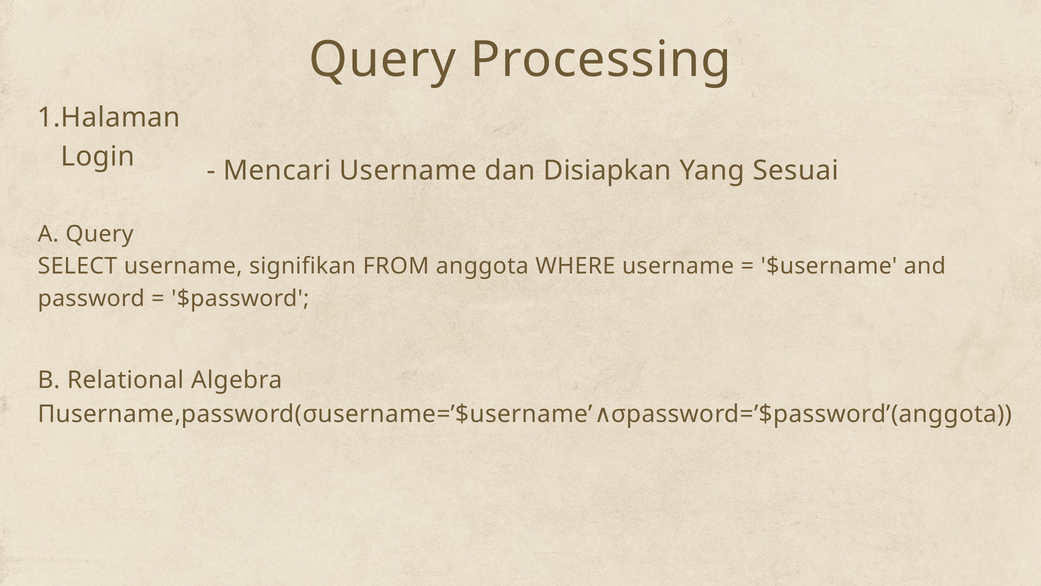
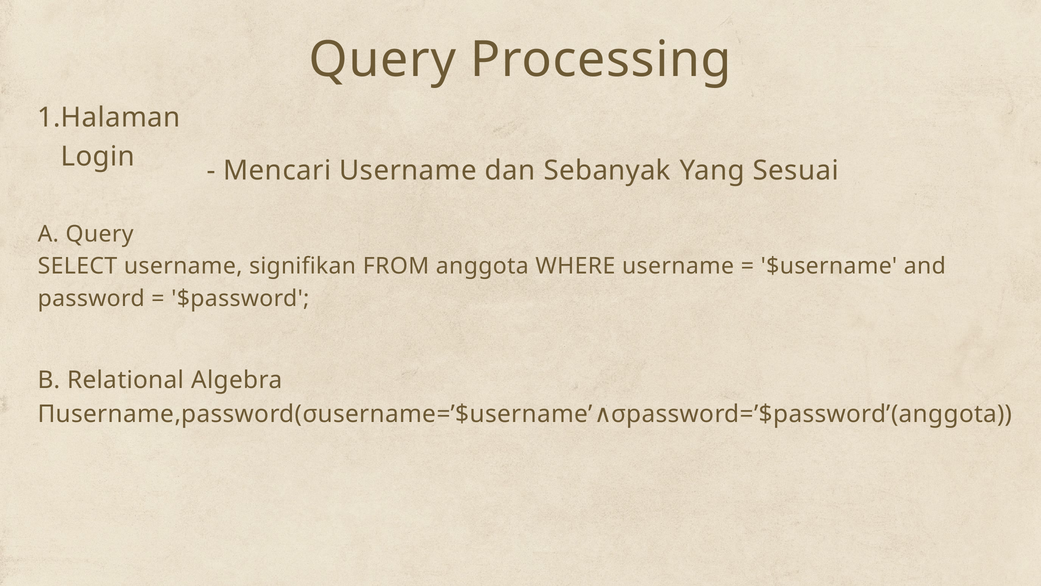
Disiapkan: Disiapkan -> Sebanyak (607, 170)
